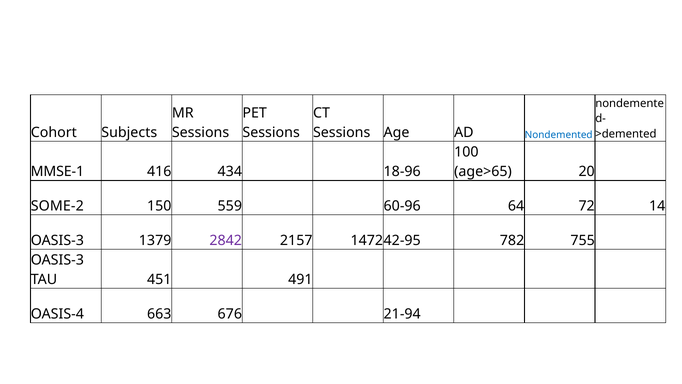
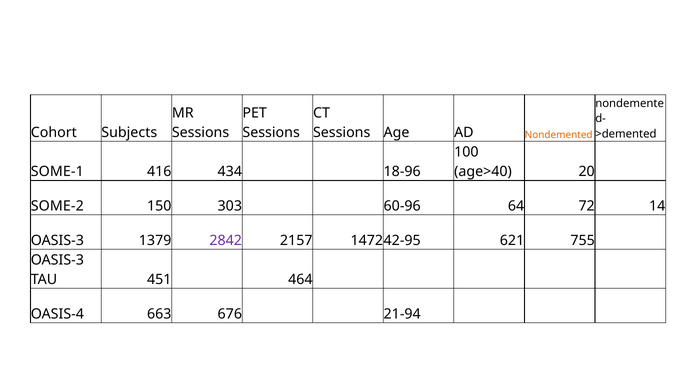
Nondemented colour: blue -> orange (559, 135)
MMSE-1: MMSE-1 -> SOME-1 (57, 171)
age>65: age>65 -> age>40 (483, 171)
559: 559 -> 303 (230, 206)
782: 782 -> 621 (512, 240)
491: 491 -> 464 (300, 279)
